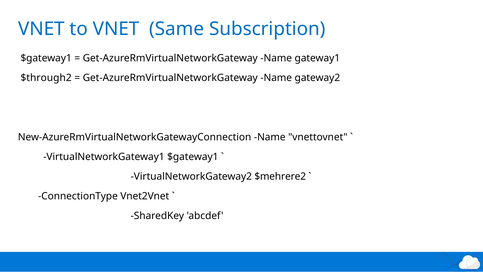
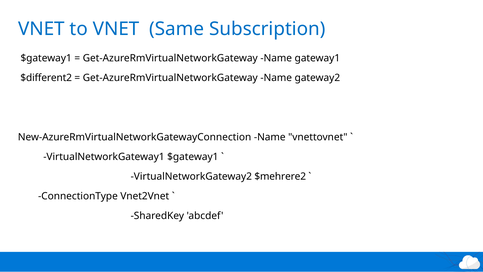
$through2: $through2 -> $different2 (46, 78)
